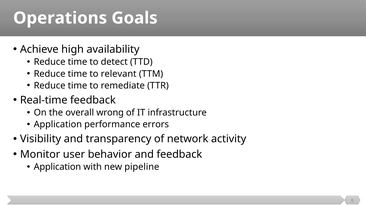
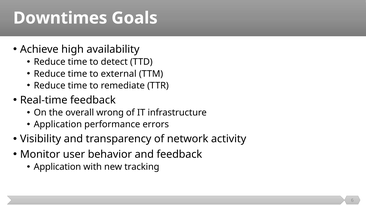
Operations: Operations -> Downtimes (60, 18)
relevant: relevant -> external (119, 74)
pipeline: pipeline -> tracking (142, 167)
